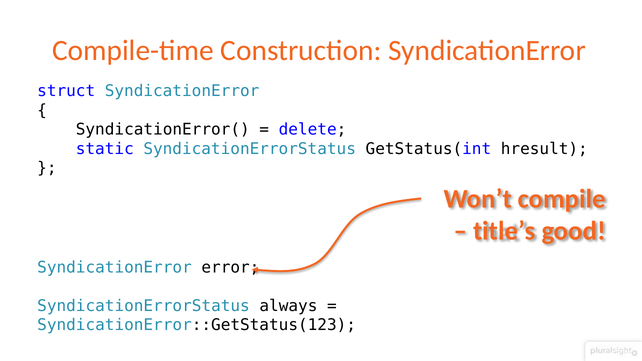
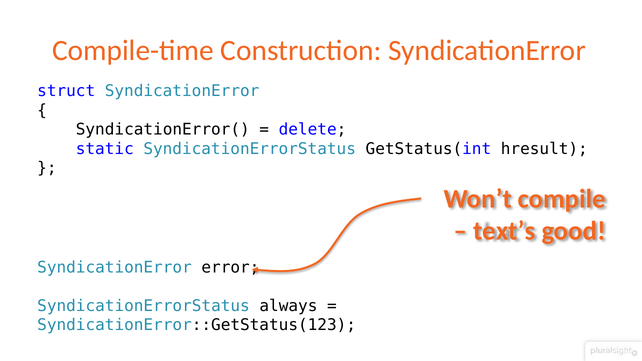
title’s: title’s -> text’s (504, 231)
